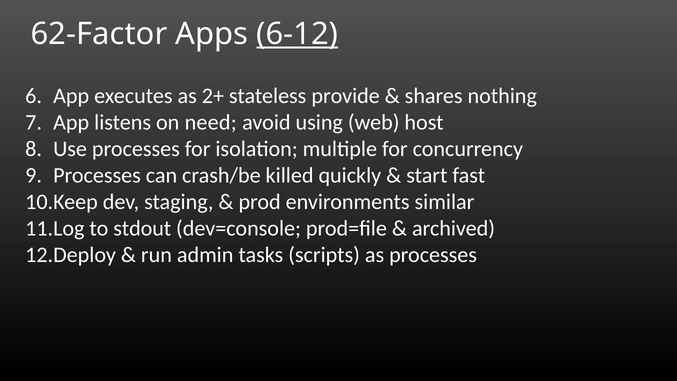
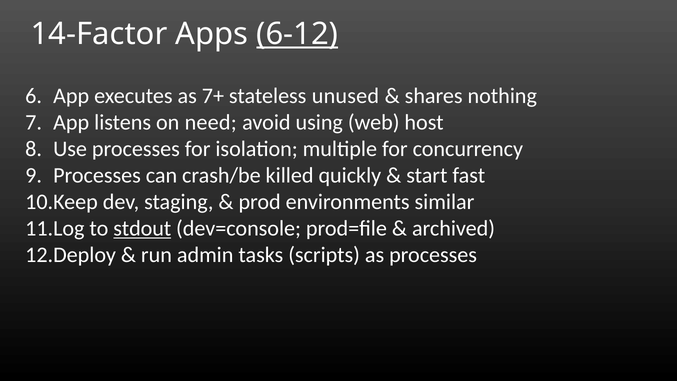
62-Factor: 62-Factor -> 14-Factor (99, 34)
2+: 2+ -> 7+ (213, 96)
provide: provide -> unused (345, 96)
stdout underline: none -> present (142, 228)
